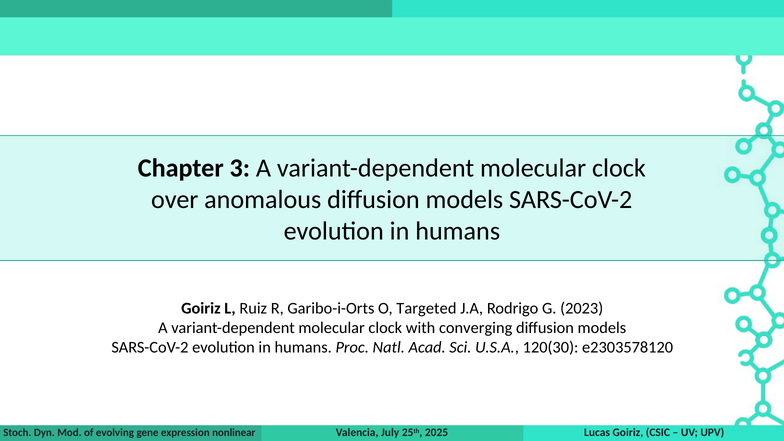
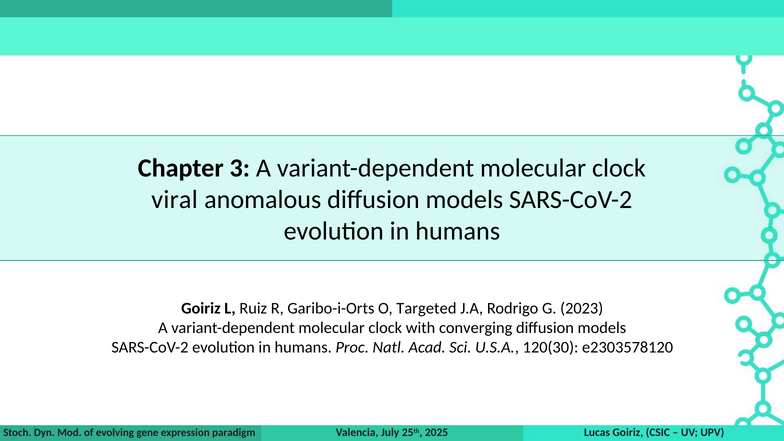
over: over -> viral (175, 200)
nonlinear: nonlinear -> paradigm (234, 433)
